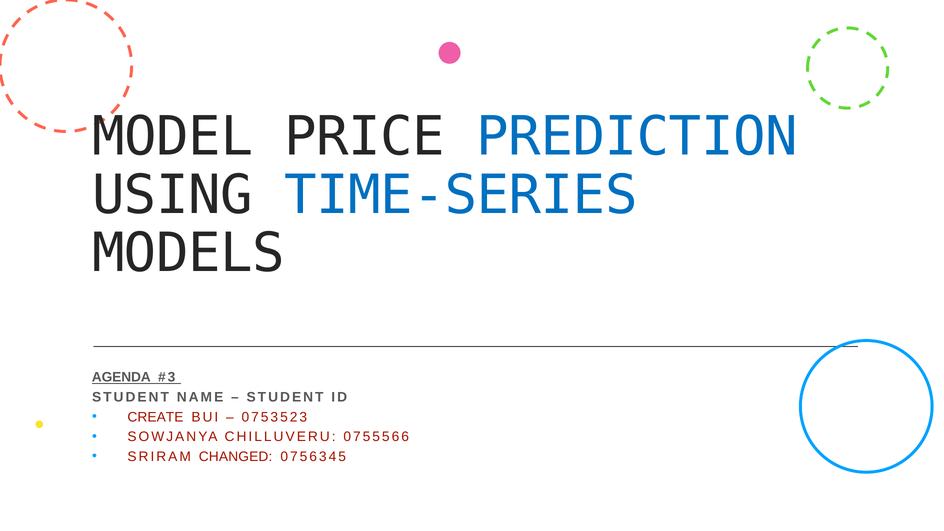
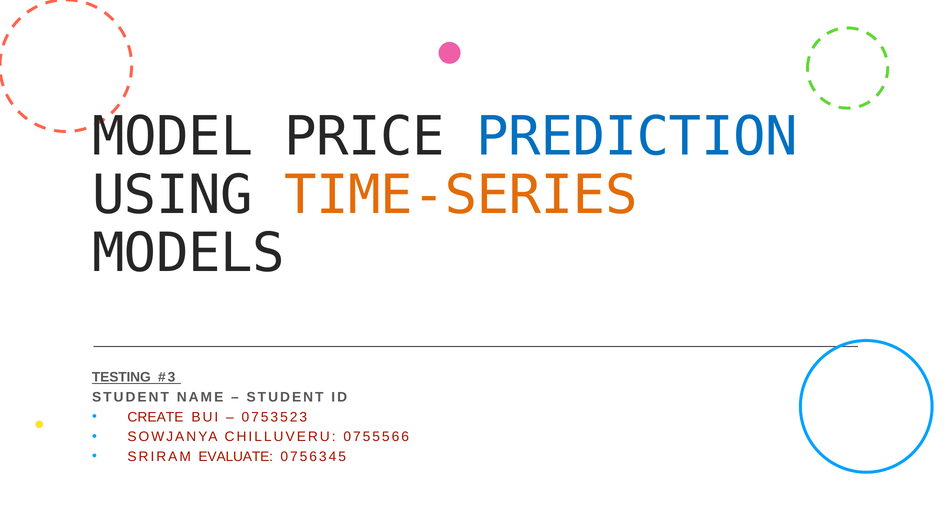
TIME-SERIES colour: blue -> orange (461, 195)
AGENDA: AGENDA -> TESTING (121, 377)
CHANGED: CHANGED -> EVALUATE (236, 457)
